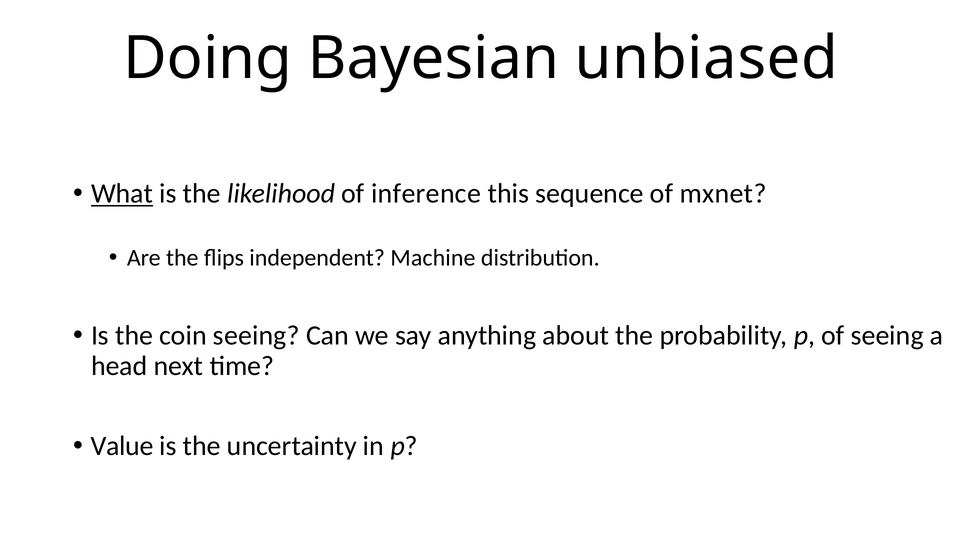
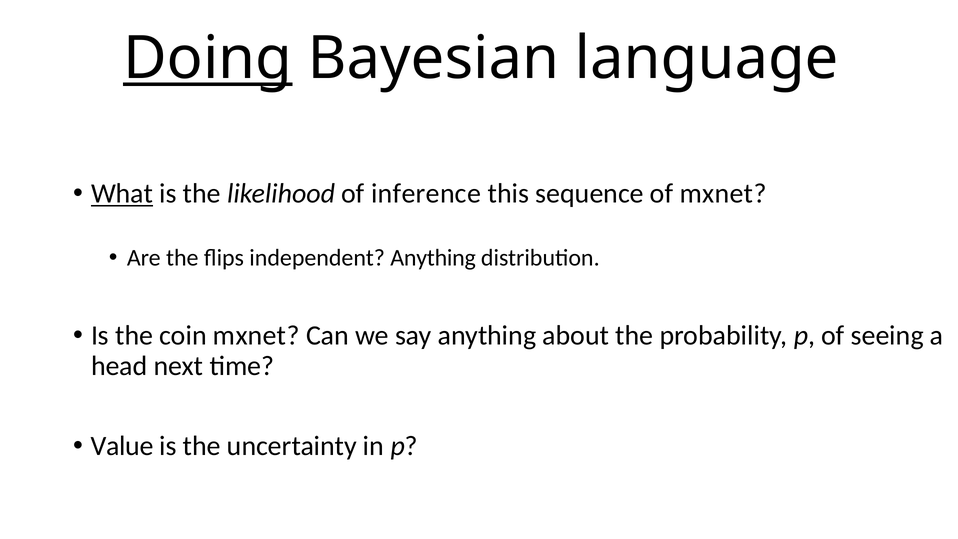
Doing underline: none -> present (208, 58)
unbiased: unbiased -> language (707, 58)
independent Machine: Machine -> Anything (433, 258)
coin seeing: seeing -> mxnet (256, 336)
